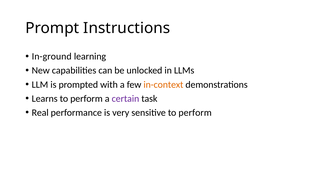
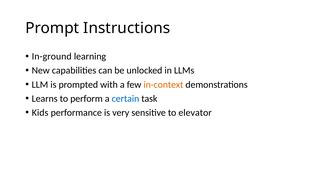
certain colour: purple -> blue (125, 98)
Real: Real -> Kids (40, 112)
sensitive to perform: perform -> elevator (195, 112)
